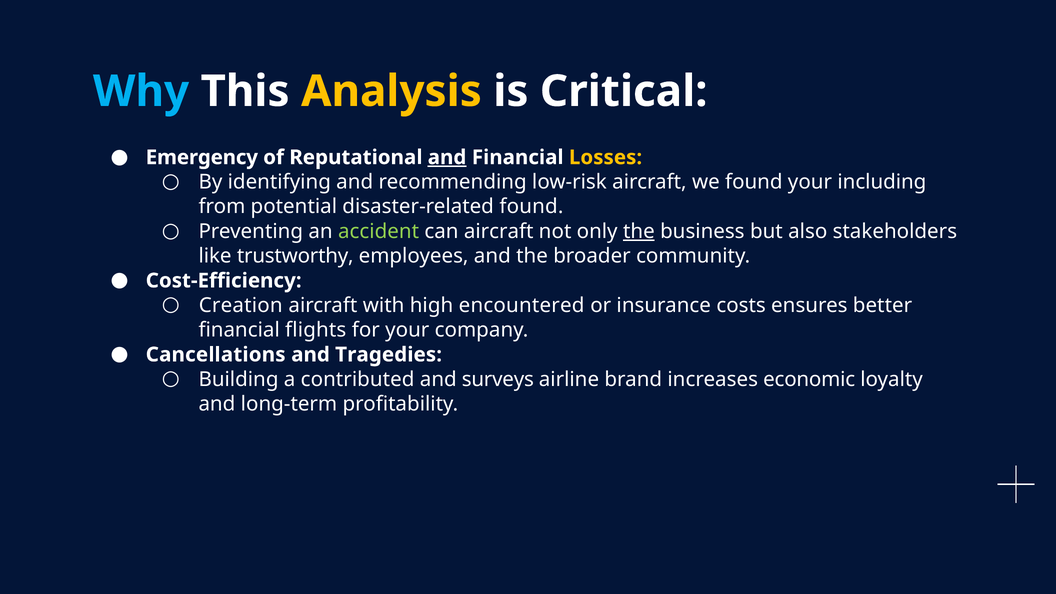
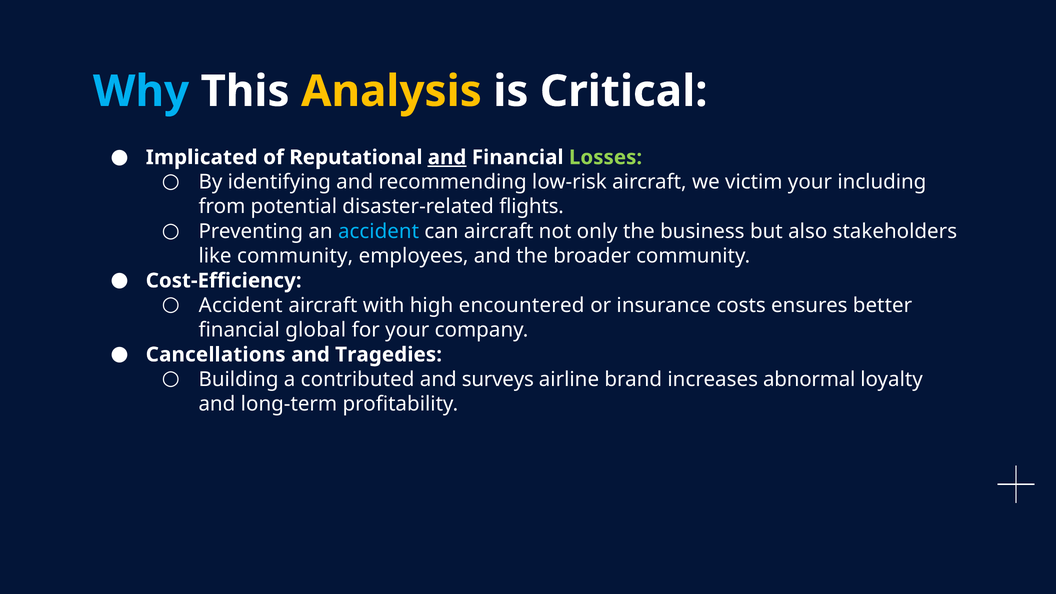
Emergency: Emergency -> Implicated (202, 157)
Losses colour: yellow -> light green (606, 157)
we found: found -> victim (754, 182)
disaster-related found: found -> flights (532, 207)
accident colour: light green -> light blue (379, 231)
the underline: present -> none (639, 231)
like trustworthy: trustworthy -> community (295, 256)
Creation: Creation -> Accident (241, 305)
flights: flights -> global (316, 330)
economic: economic -> abnormal (809, 379)
